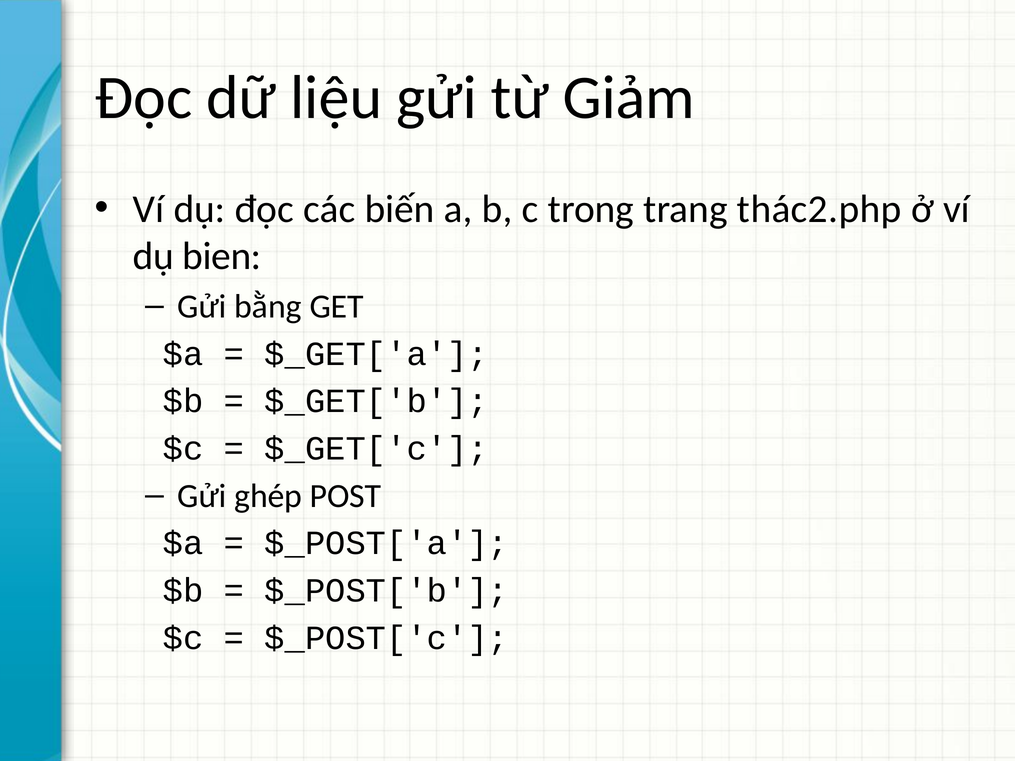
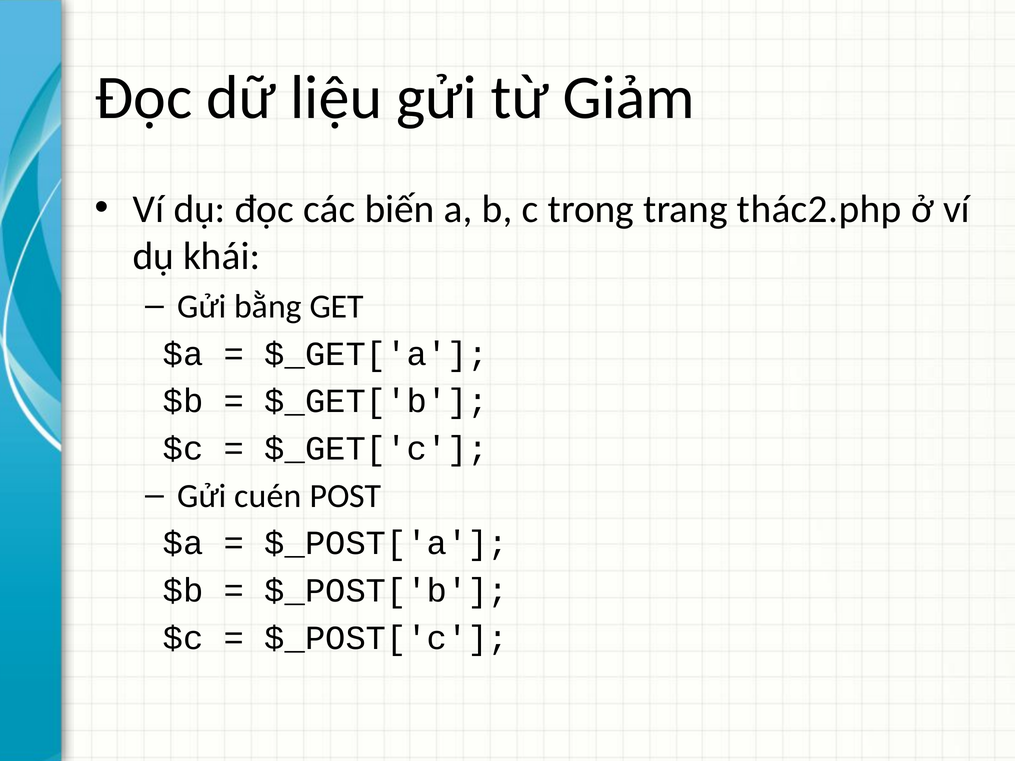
bien: bien -> khái (222, 256)
ghép: ghép -> cuén (268, 496)
